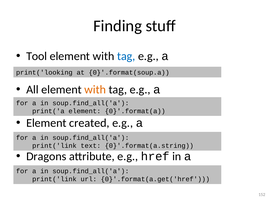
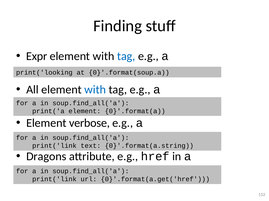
Tool: Tool -> Expr (37, 56)
with colour: orange -> blue (95, 90)
created: created -> verbose (89, 123)
